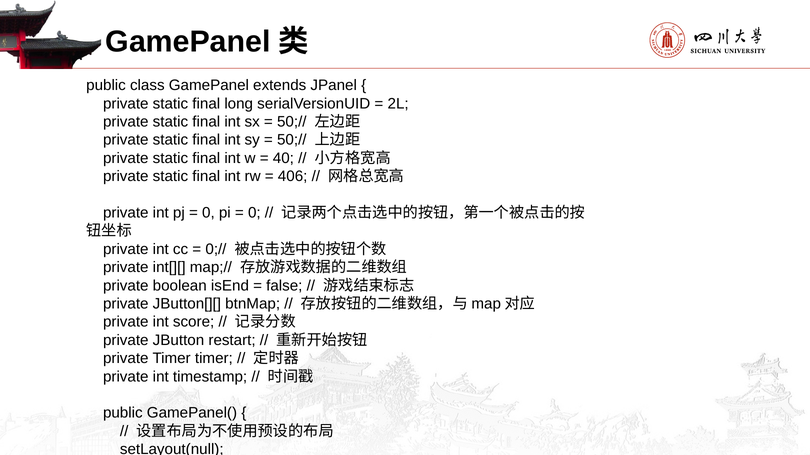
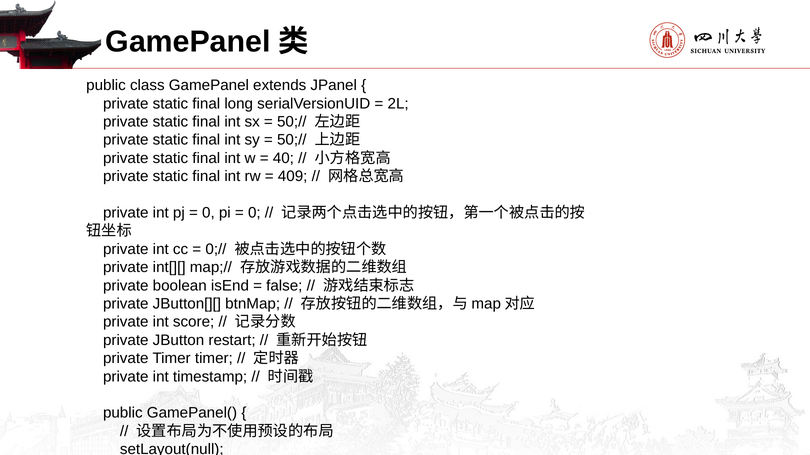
406: 406 -> 409 (293, 177)
